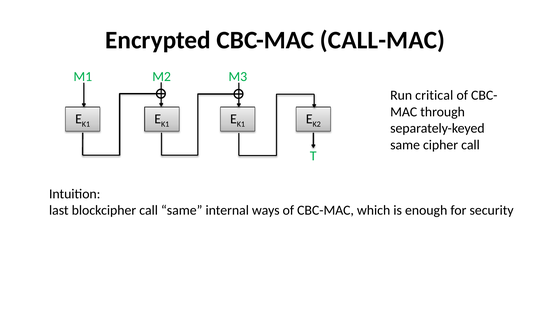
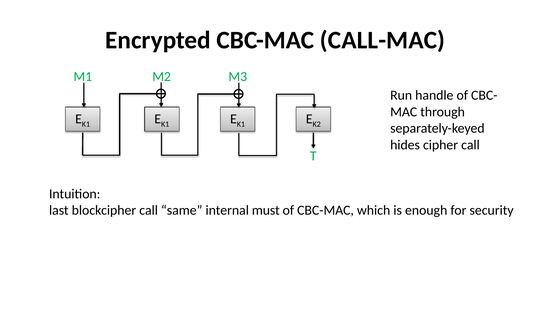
critical: critical -> handle (434, 95)
same: same -> hides (405, 145)
ways: ways -> must (266, 210)
